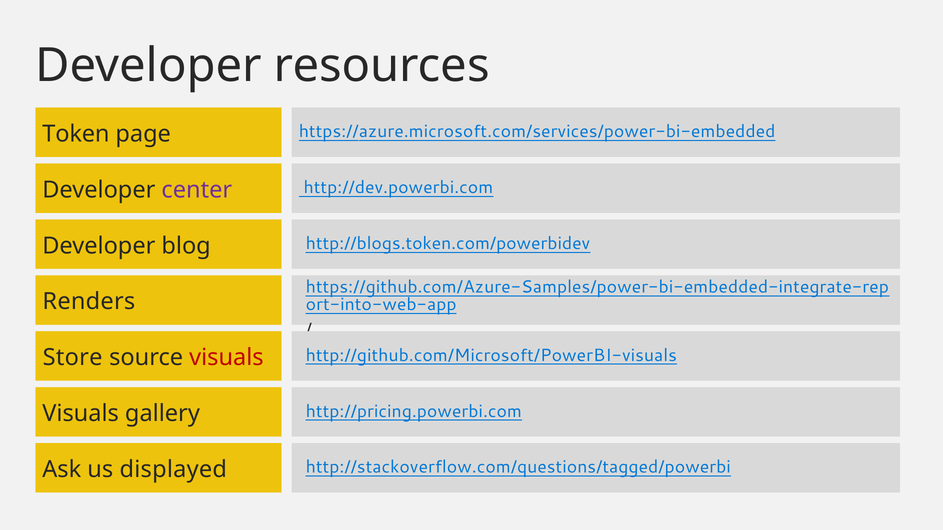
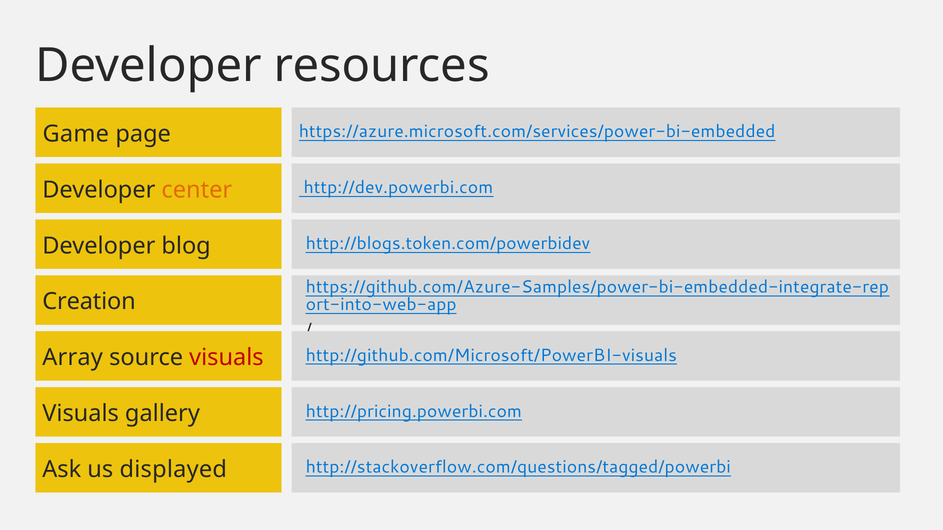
Token: Token -> Game (76, 134)
center colour: purple -> orange (197, 190)
Renders: Renders -> Creation (89, 302)
Store: Store -> Array (73, 358)
